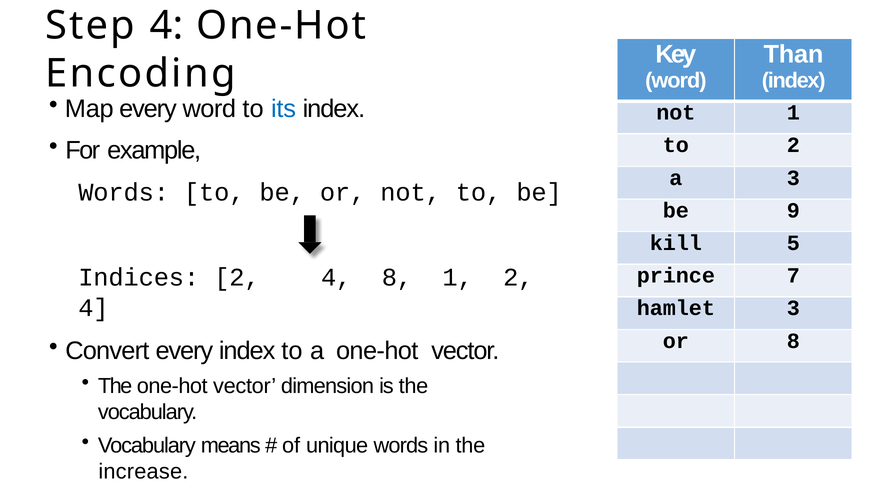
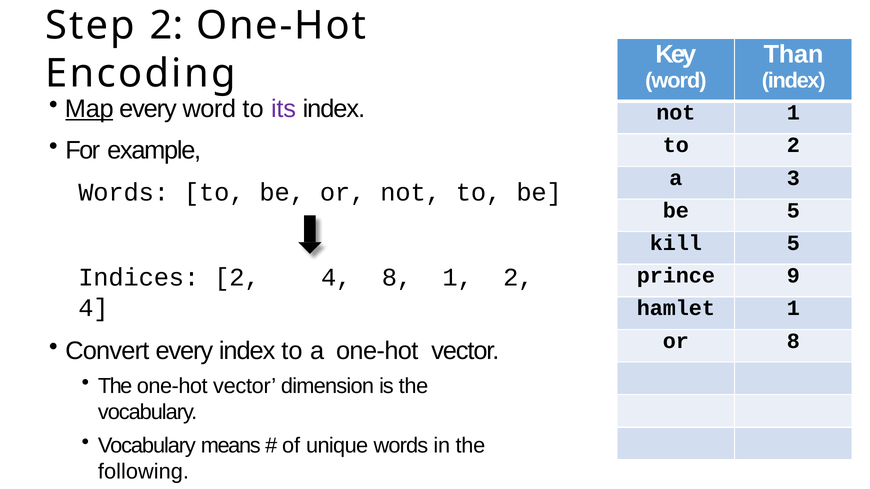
Step 4: 4 -> 2 (167, 26)
Map underline: none -> present (89, 109)
its colour: blue -> purple (284, 109)
be 9: 9 -> 5 (793, 211)
7: 7 -> 9 (793, 276)
hamlet 3: 3 -> 1 (793, 309)
increase: increase -> following (143, 472)
